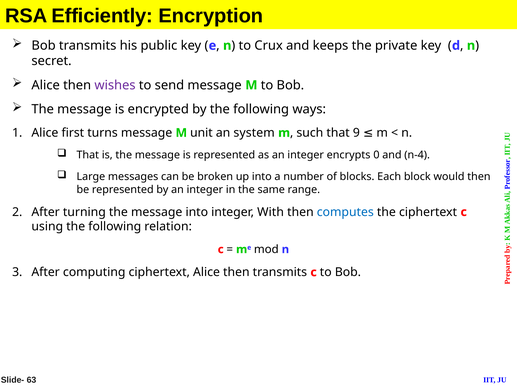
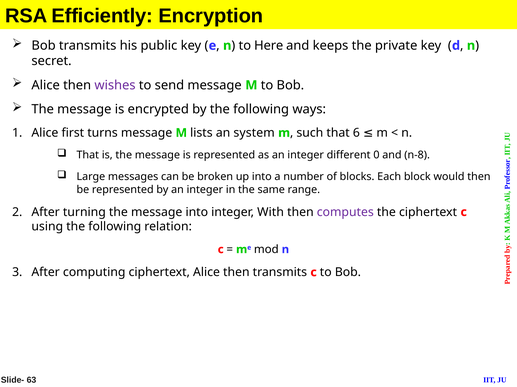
Crux: Crux -> Here (269, 46)
unit: unit -> lists (201, 133)
9: 9 -> 6 (356, 133)
encrypts: encrypts -> different (349, 155)
n-4: n-4 -> n-8 (417, 155)
computes colour: blue -> purple (345, 212)
